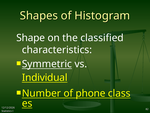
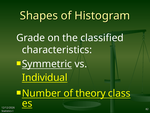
Shape: Shape -> Grade (31, 38)
phone: phone -> theory (91, 93)
